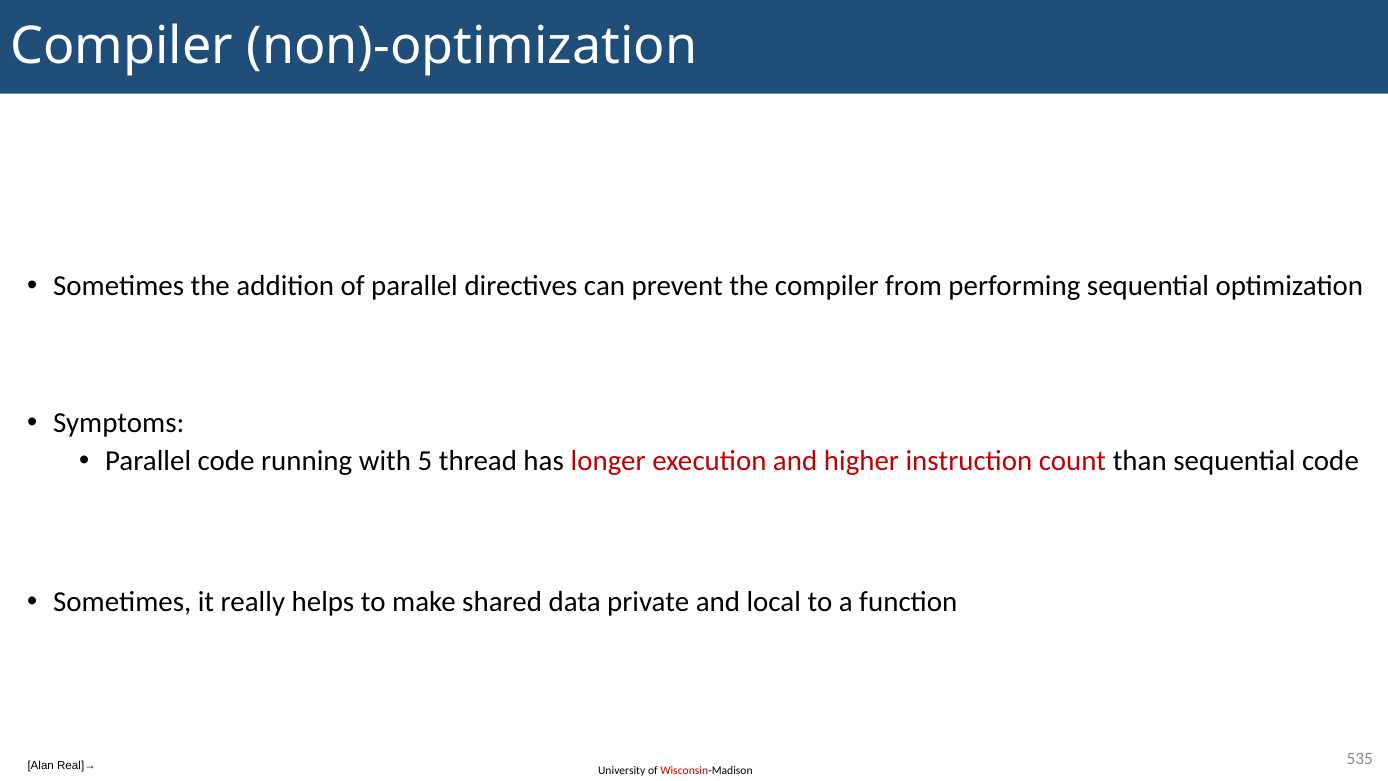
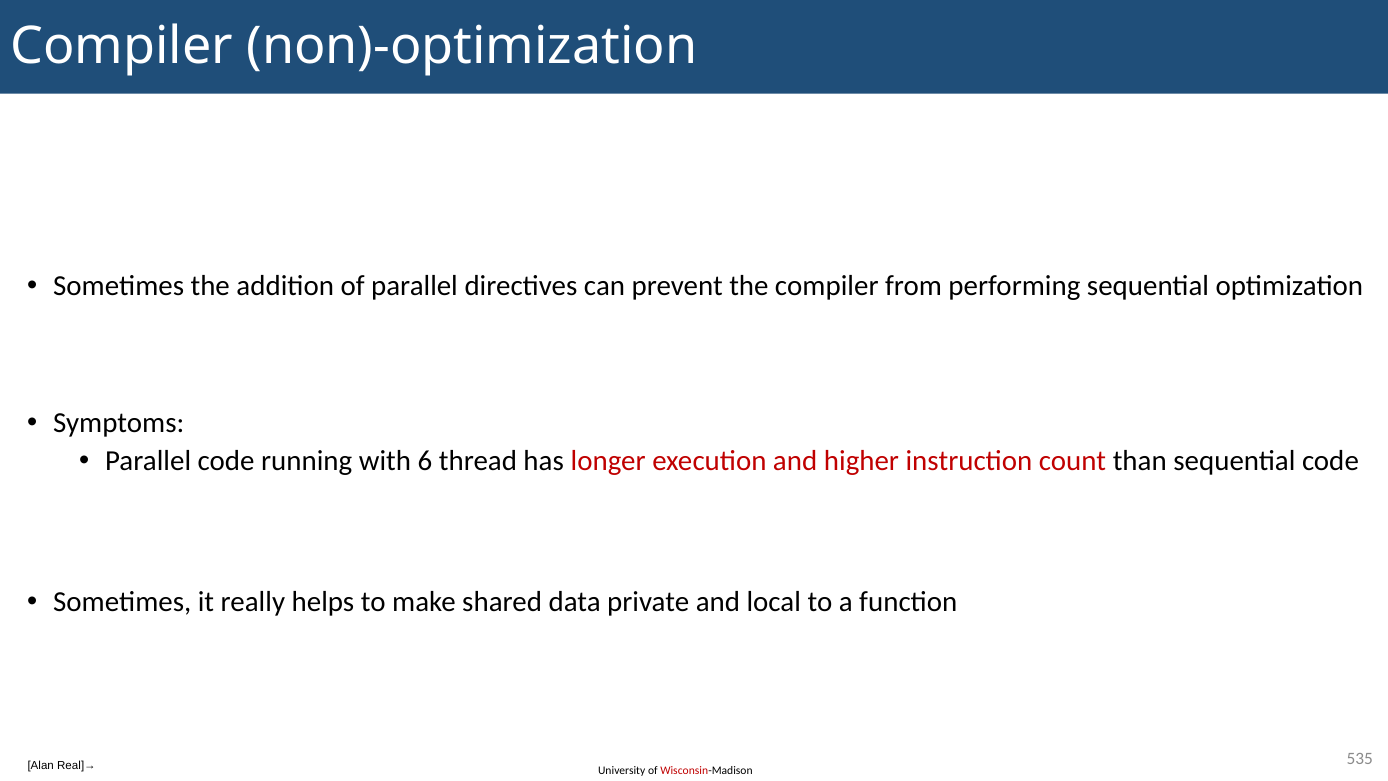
5: 5 -> 6 (425, 461)
